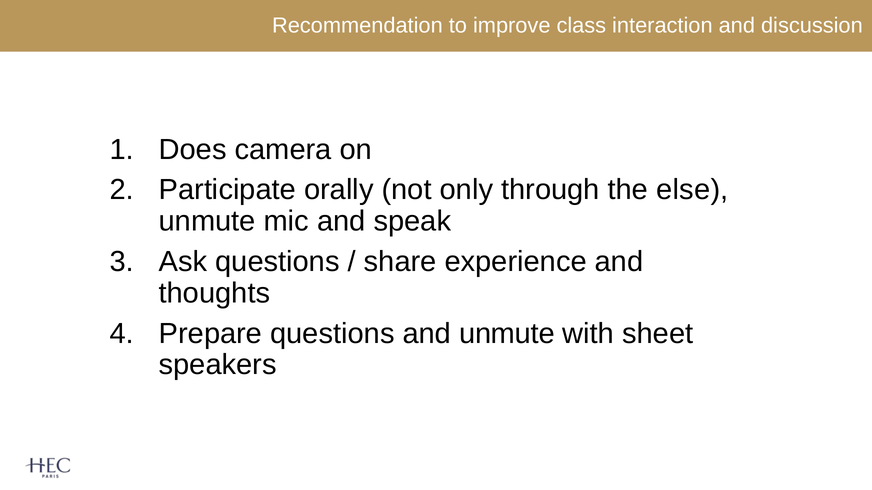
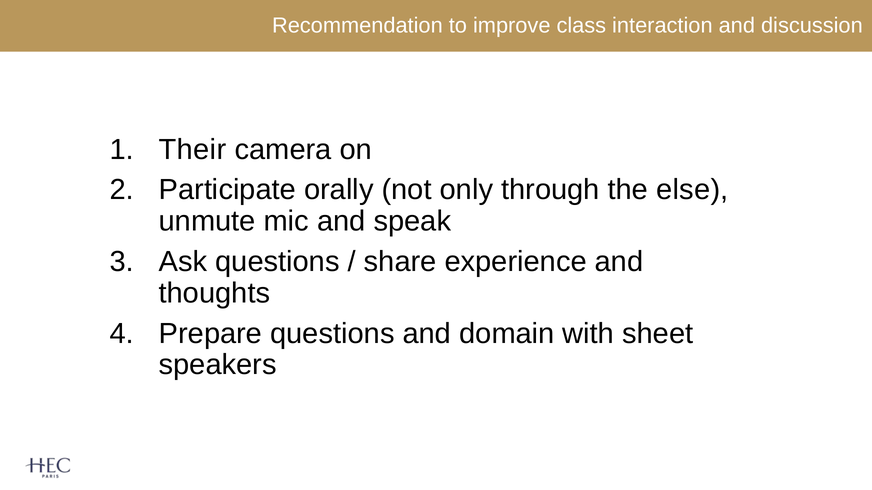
Does: Does -> Their (193, 150)
and unmute: unmute -> domain (507, 334)
